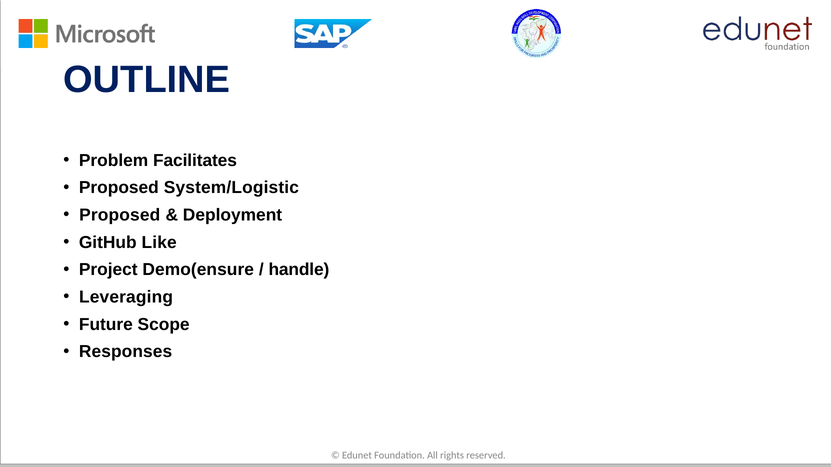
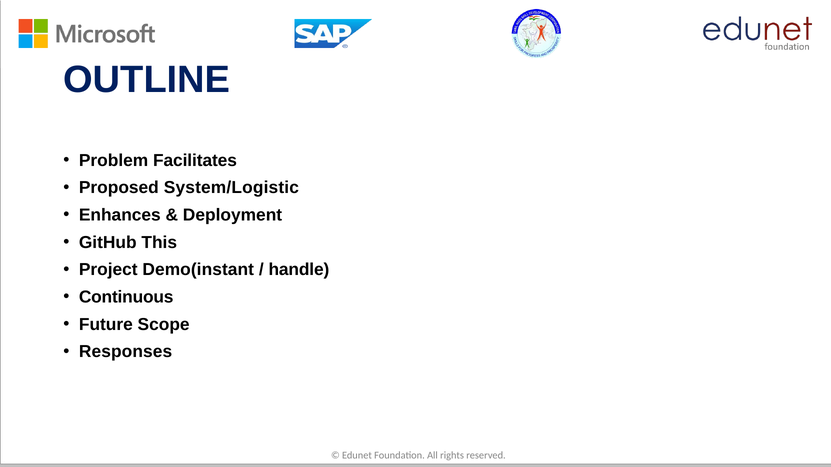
Proposed: Proposed -> Enhances (120, 215)
Like: Like -> This (159, 243)
Demo(ensure: Demo(ensure -> Demo(instant (198, 270)
Leveraging: Leveraging -> Continuous (126, 297)
